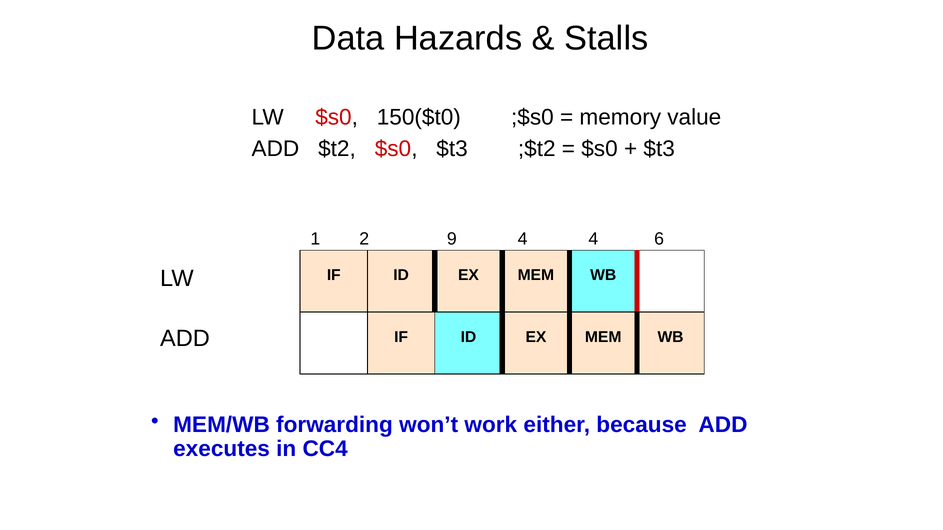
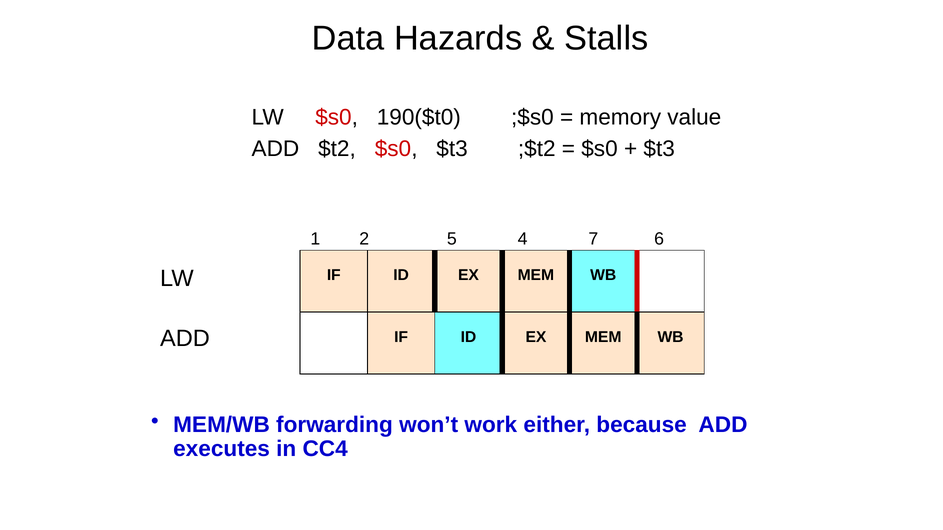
150($t0: 150($t0 -> 190($t0 (419, 118)
9: 9 -> 5 (452, 239)
4 4: 4 -> 7 (593, 239)
